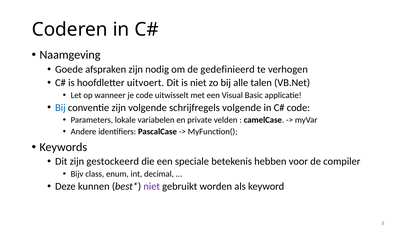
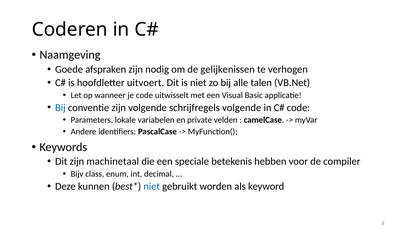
gedefinieerd: gedefinieerd -> gelijkenissen (228, 69)
gestockeerd: gestockeerd -> machinetaal (113, 162)
niet colour: purple -> blue (152, 186)
